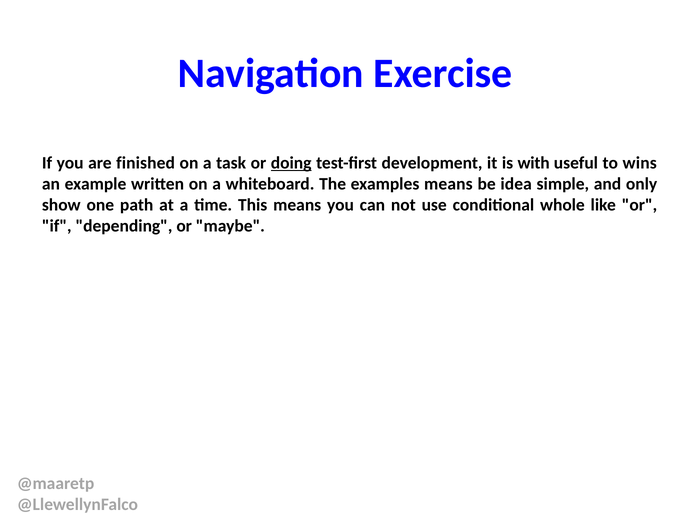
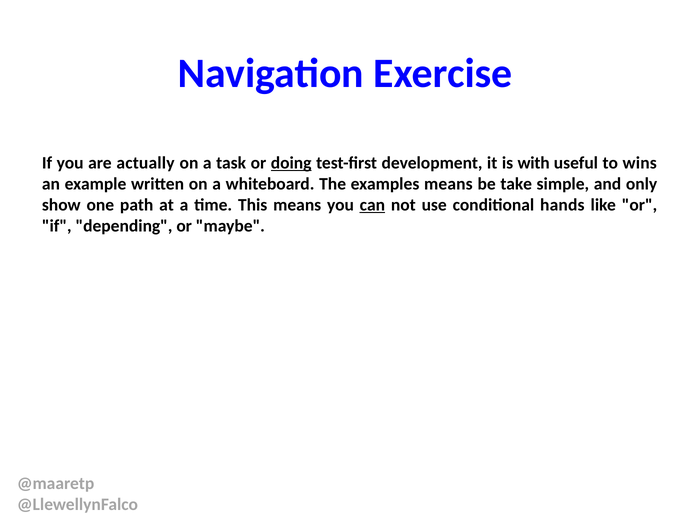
finished: finished -> actually (146, 163)
idea: idea -> take (516, 184)
can underline: none -> present (372, 205)
whole: whole -> hands (562, 205)
